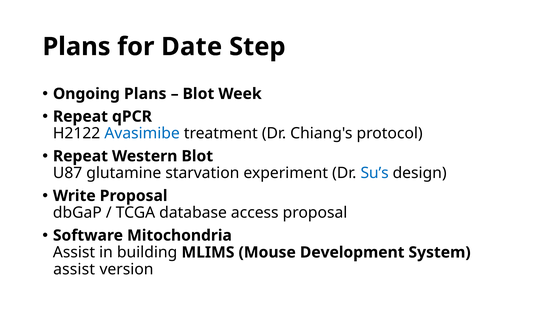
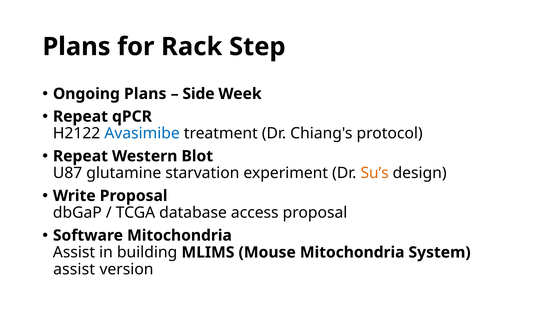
Date: Date -> Rack (192, 47)
Blot: Blot -> Side (199, 94)
Su’s colour: blue -> orange (375, 173)
Mouse Development: Development -> Mitochondria (352, 253)
